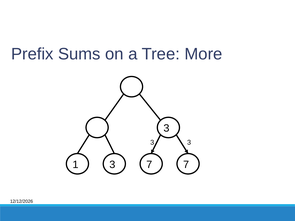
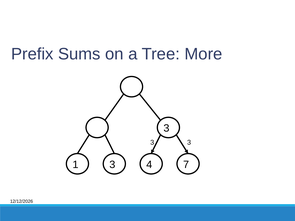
3 7: 7 -> 4 (149, 165)
